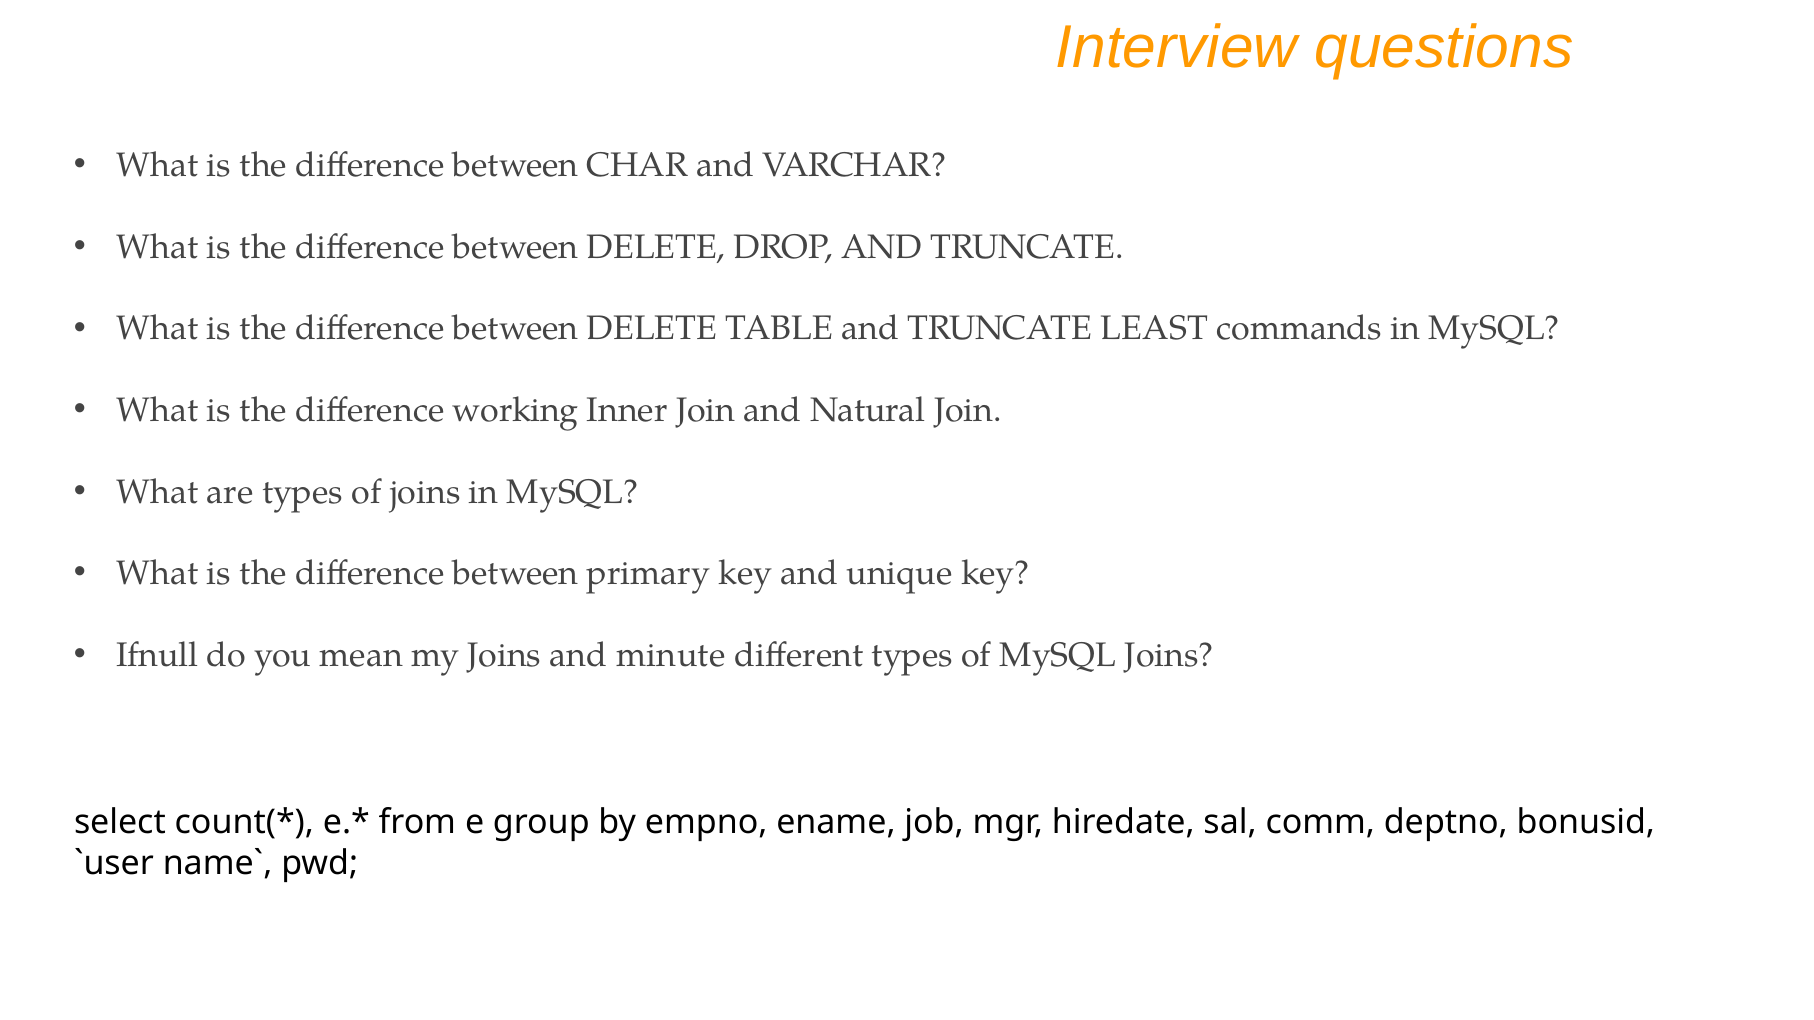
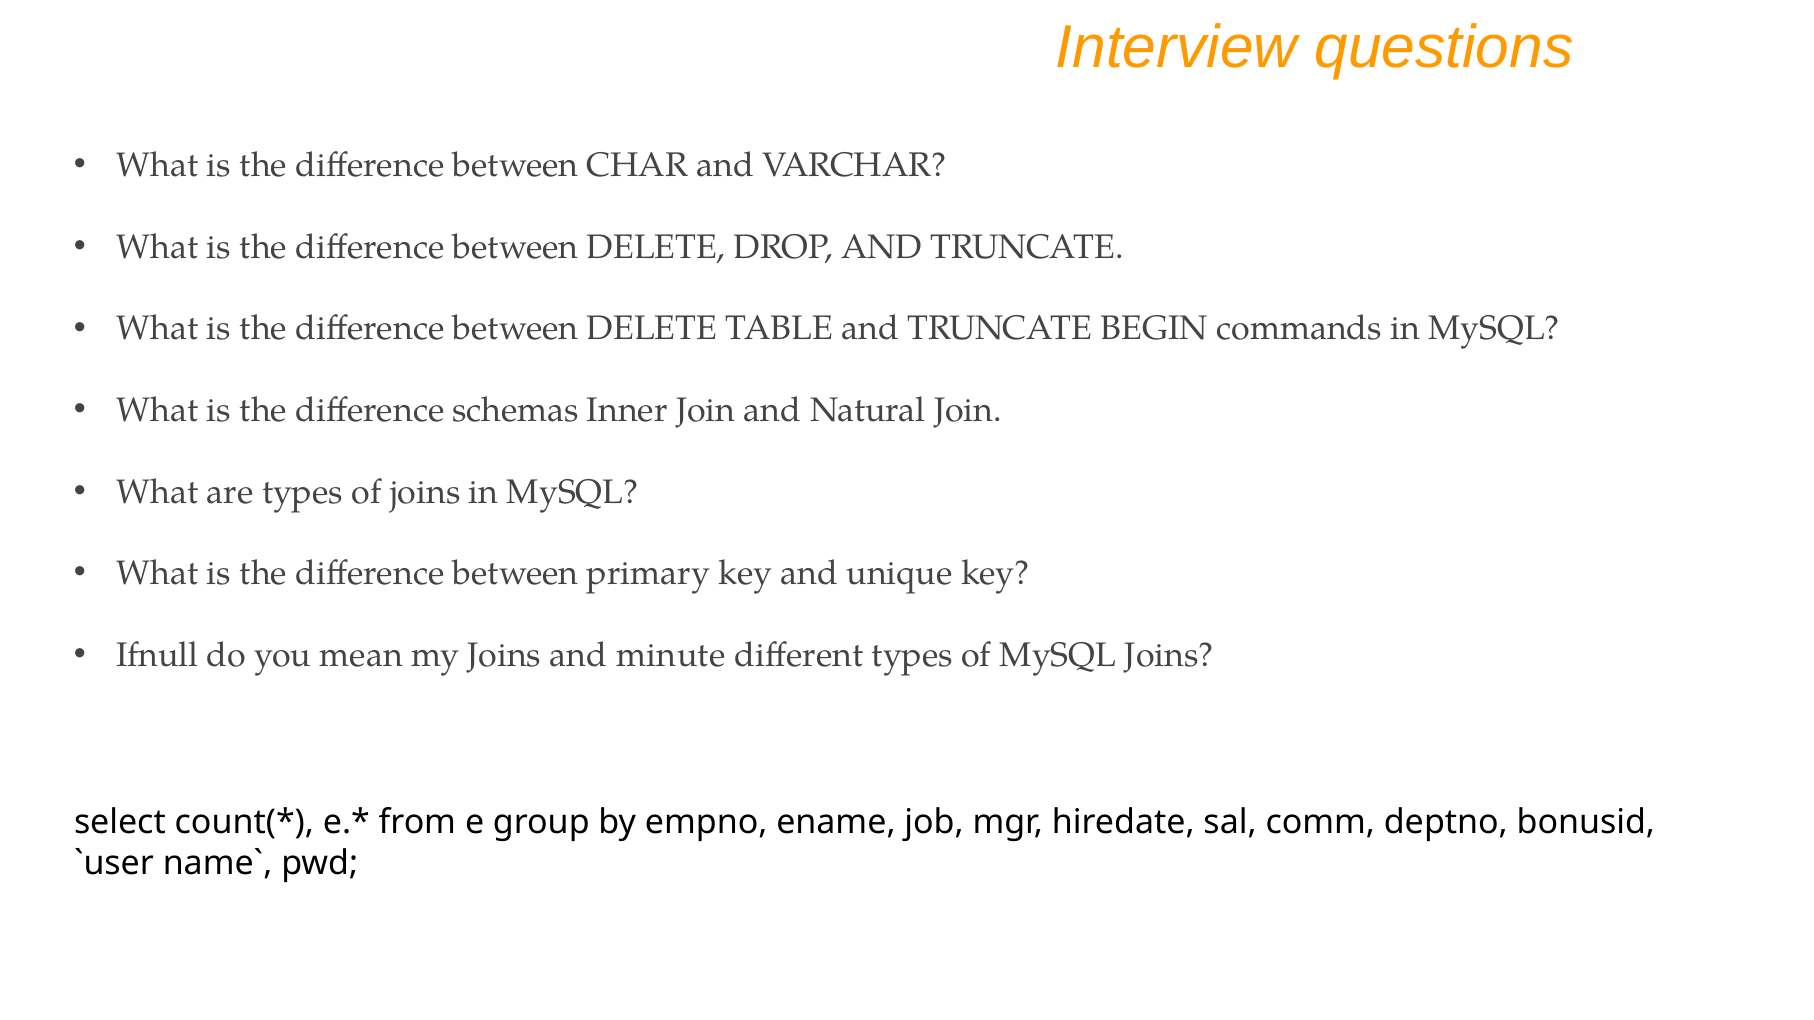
LEAST: LEAST -> BEGIN (1154, 329)
working: working -> schemas (516, 410)
